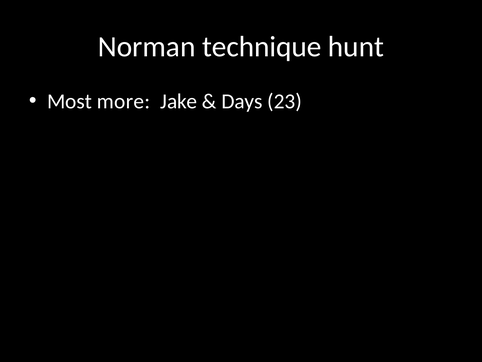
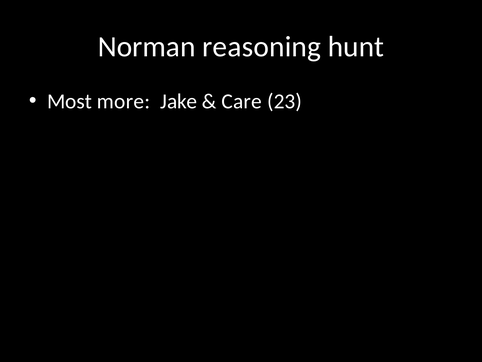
technique: technique -> reasoning (262, 47)
Days: Days -> Care (242, 101)
